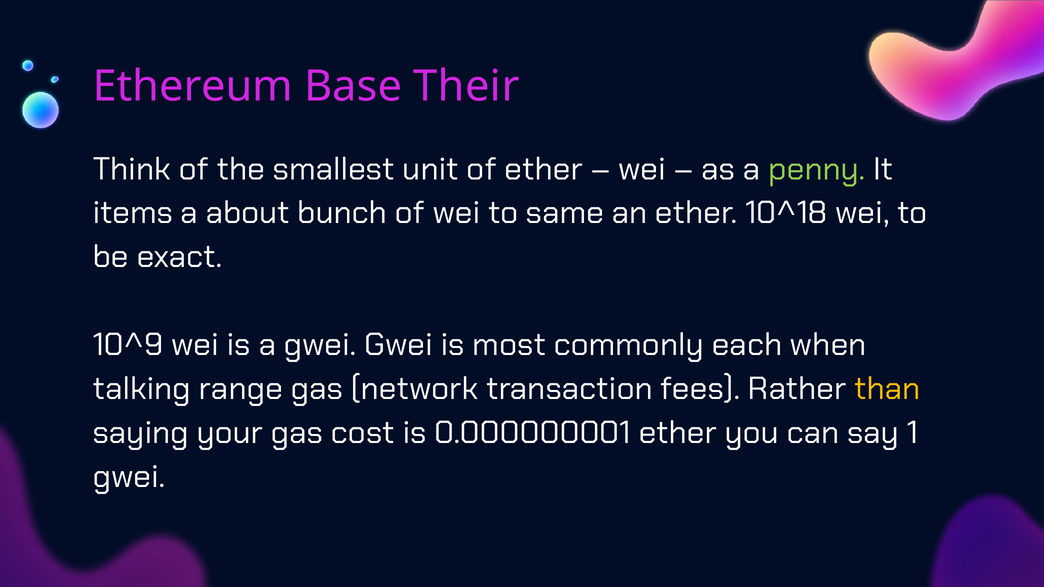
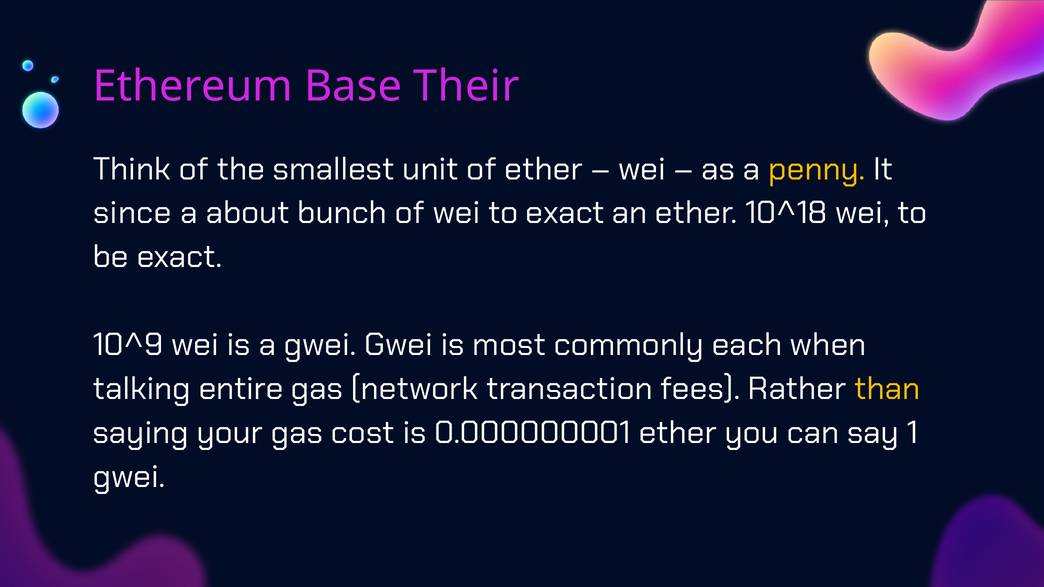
penny colour: light green -> yellow (817, 169)
items: items -> since (132, 213)
to same: same -> exact (565, 213)
range: range -> entire (241, 389)
